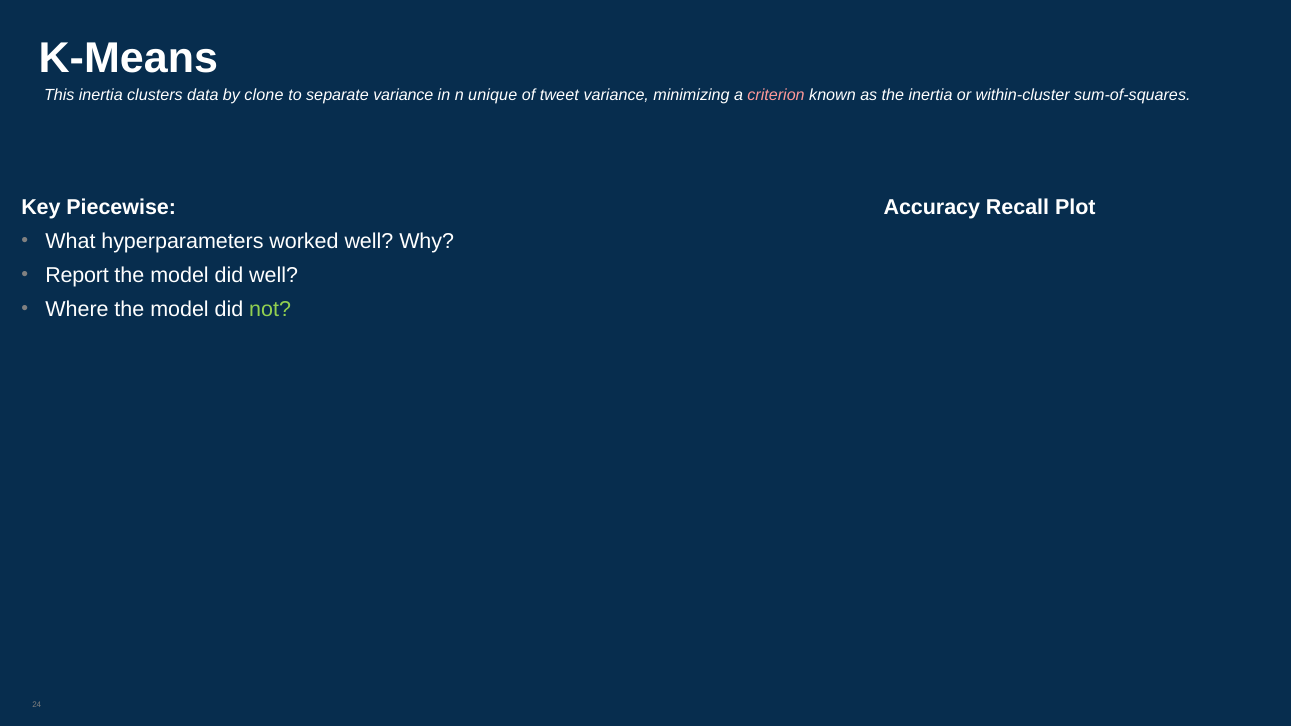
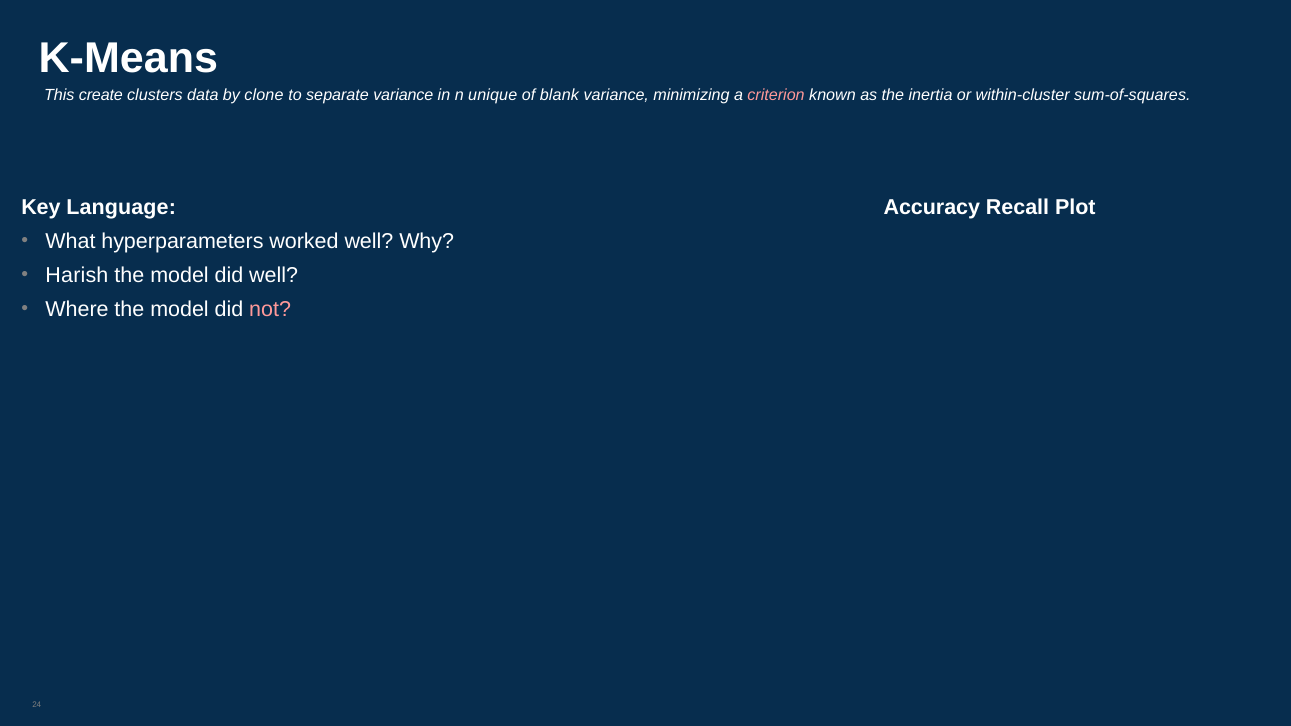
This inertia: inertia -> create (101, 95)
tweet: tweet -> blank (559, 95)
Piecewise: Piecewise -> Language (121, 208)
Report: Report -> Harish (77, 276)
not colour: light green -> pink (270, 310)
